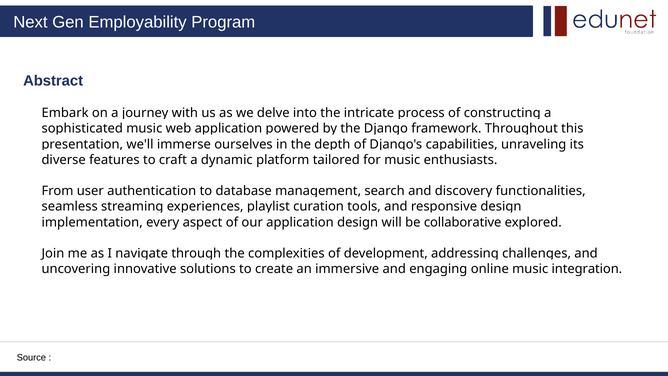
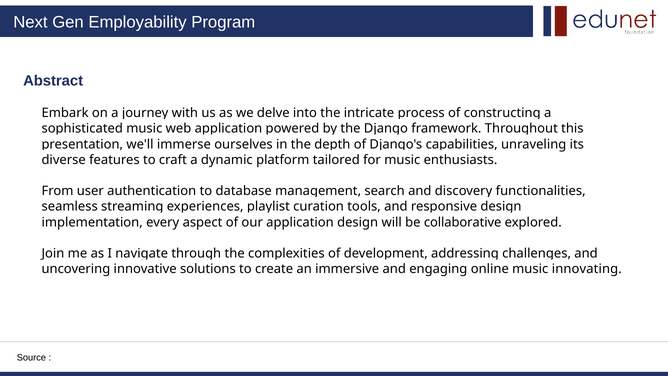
integration: integration -> innovating (587, 269)
